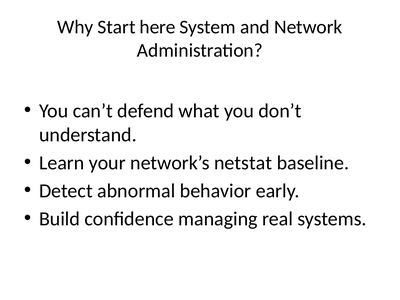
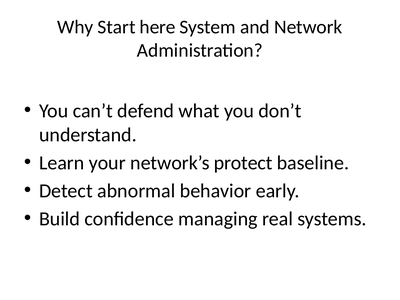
netstat: netstat -> protect (243, 163)
